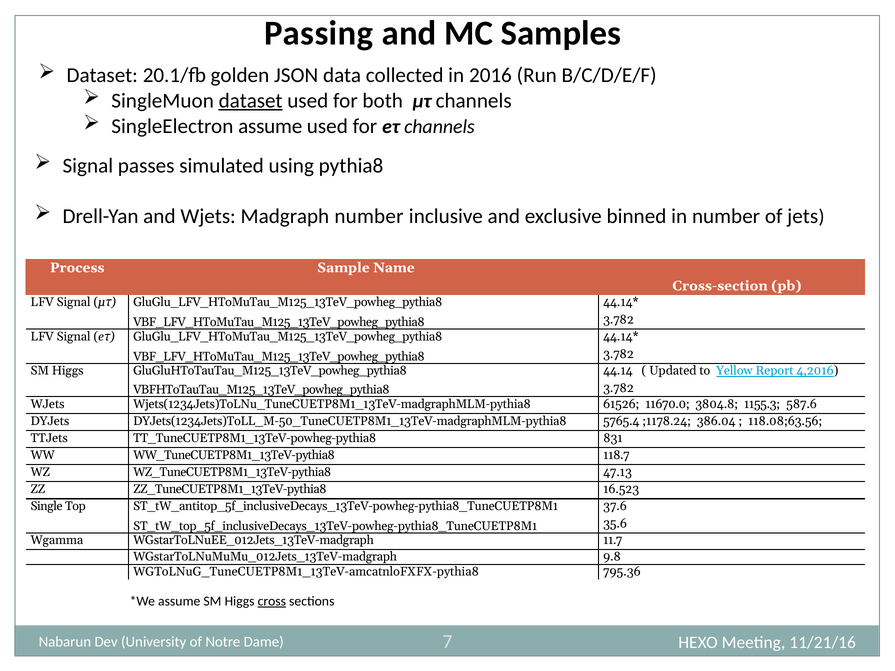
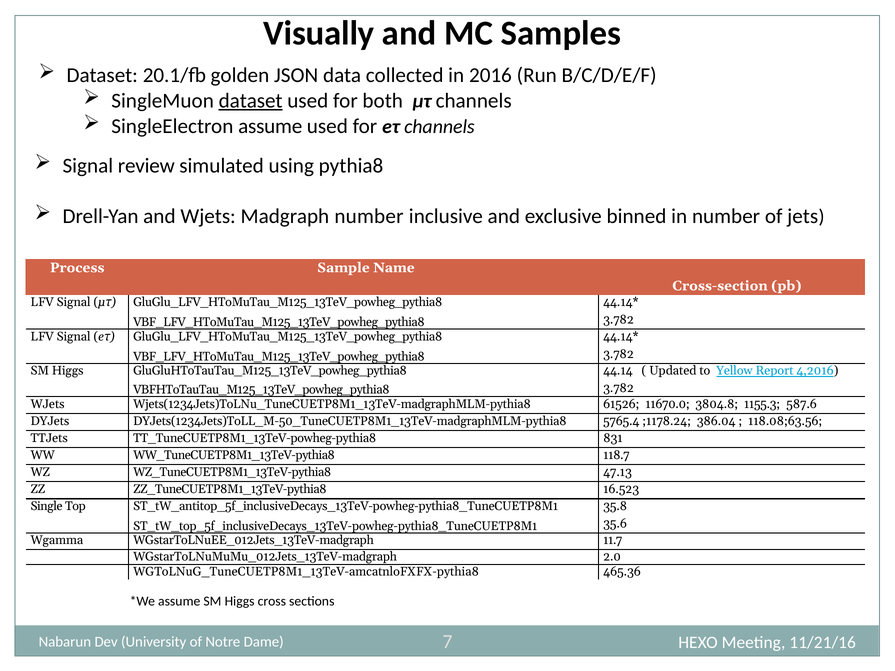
Passing: Passing -> Visually (319, 33)
passes: passes -> review (146, 166)
37.6: 37.6 -> 35.8 (615, 506)
9.8: 9.8 -> 2.0 (612, 557)
795.36: 795.36 -> 465.36 (622, 572)
cross underline: present -> none (272, 601)
